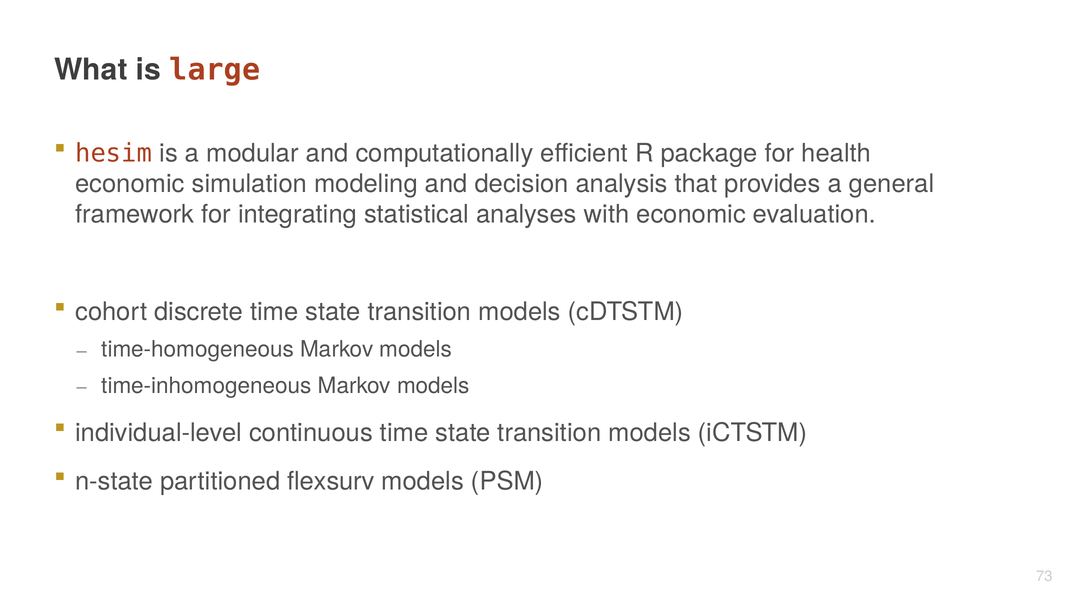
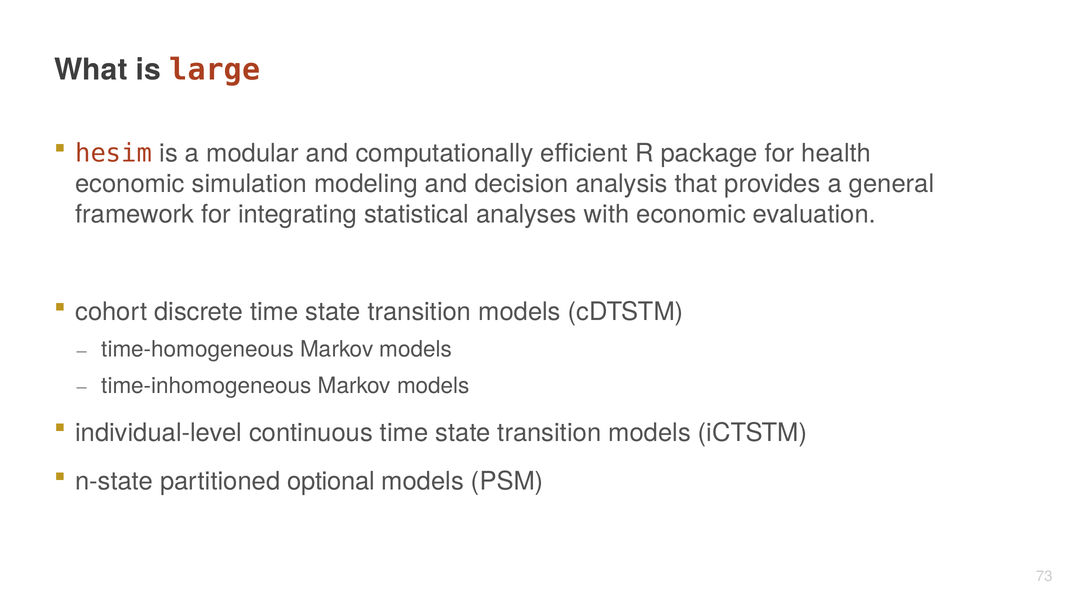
flexsurv: flexsurv -> optional (331, 482)
